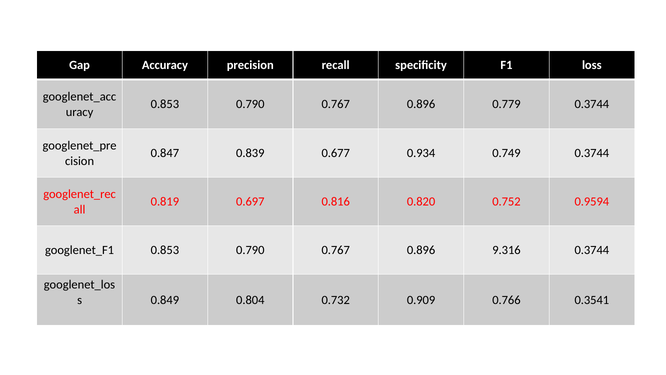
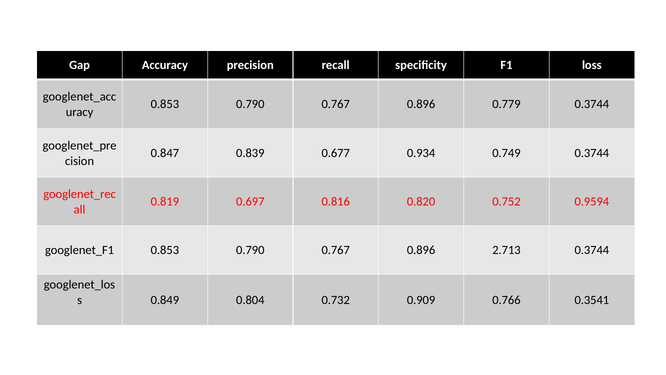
9.316: 9.316 -> 2.713 (506, 250)
